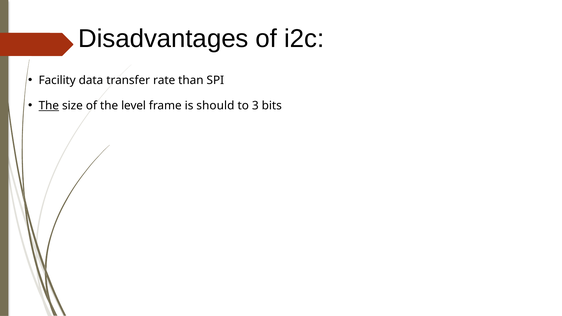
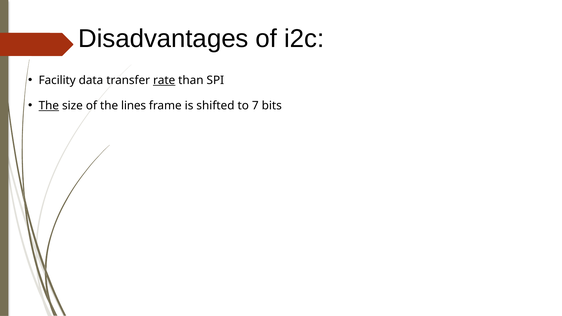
rate underline: none -> present (164, 80)
level: level -> lines (134, 106)
should: should -> shifted (215, 106)
3: 3 -> 7 (255, 106)
